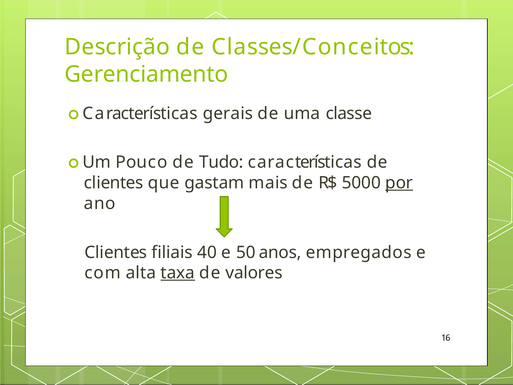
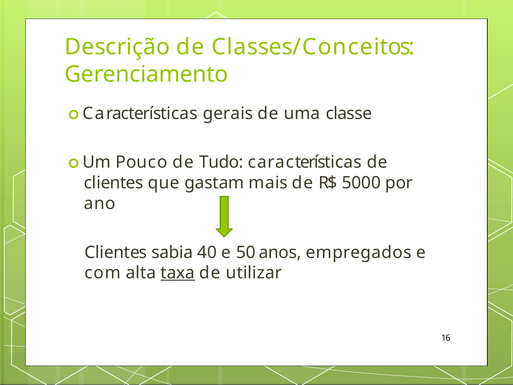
por underline: present -> none (399, 183)
filiais: filiais -> sabia (172, 252)
valores: valores -> utilizar (254, 273)
